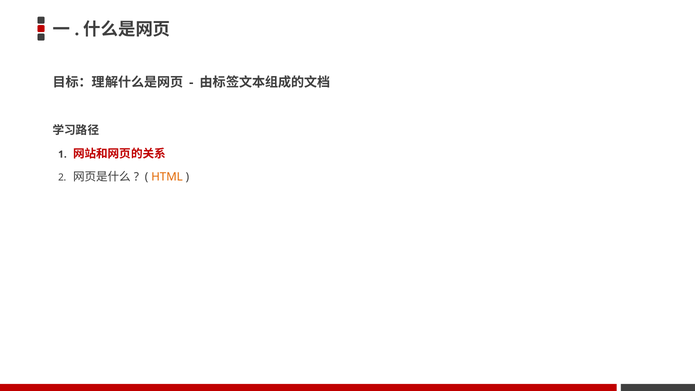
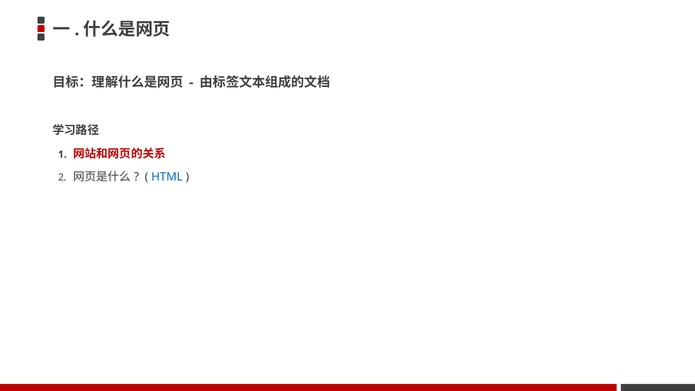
HTML colour: orange -> blue (167, 177)
